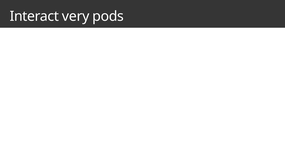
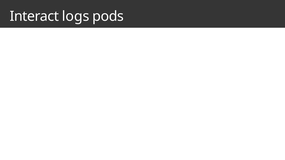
Interact very: very -> logs (76, 16)
